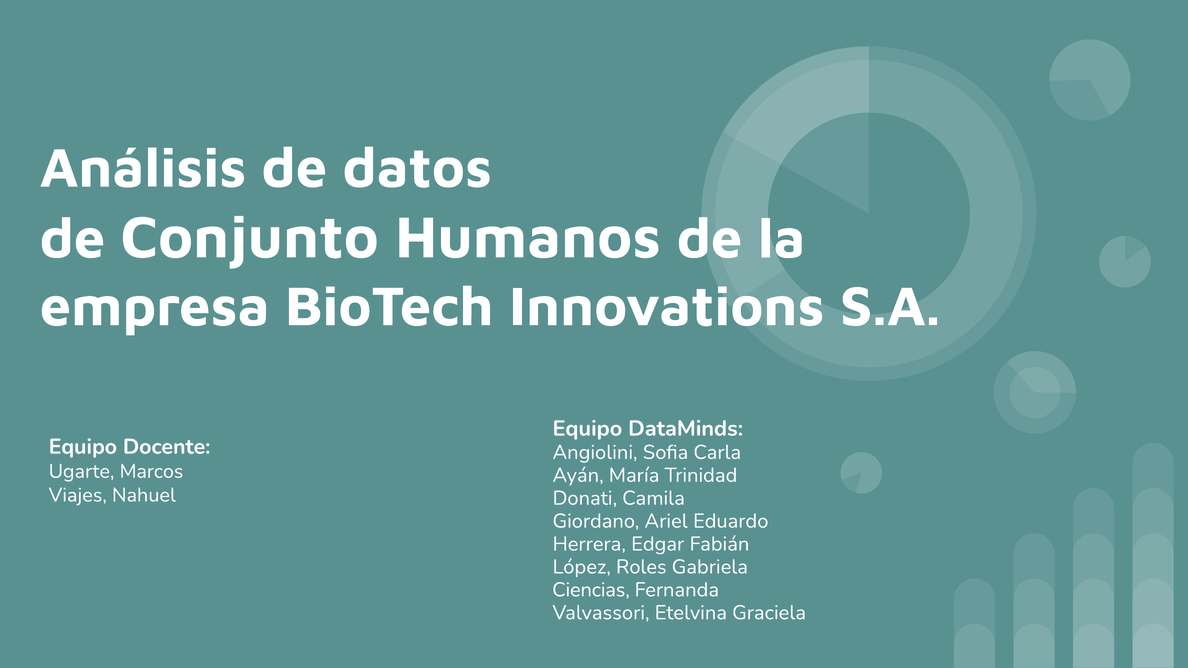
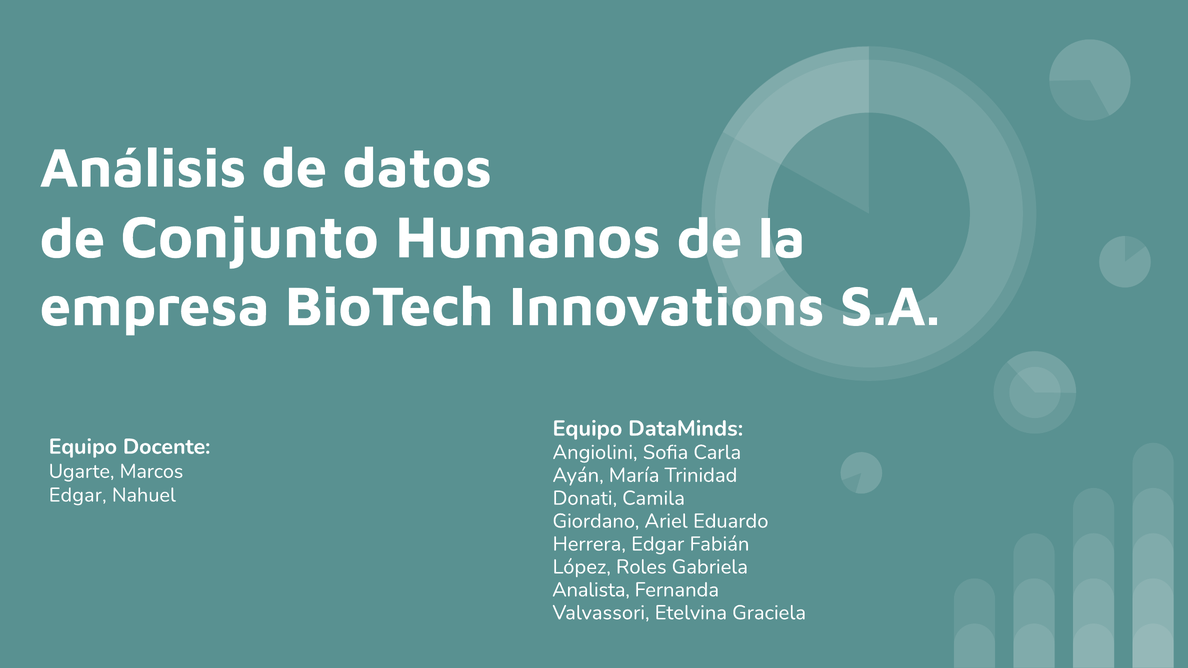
Viajes: Viajes -> Edgar (78, 495)
Ciencias: Ciencias -> Analista (591, 590)
